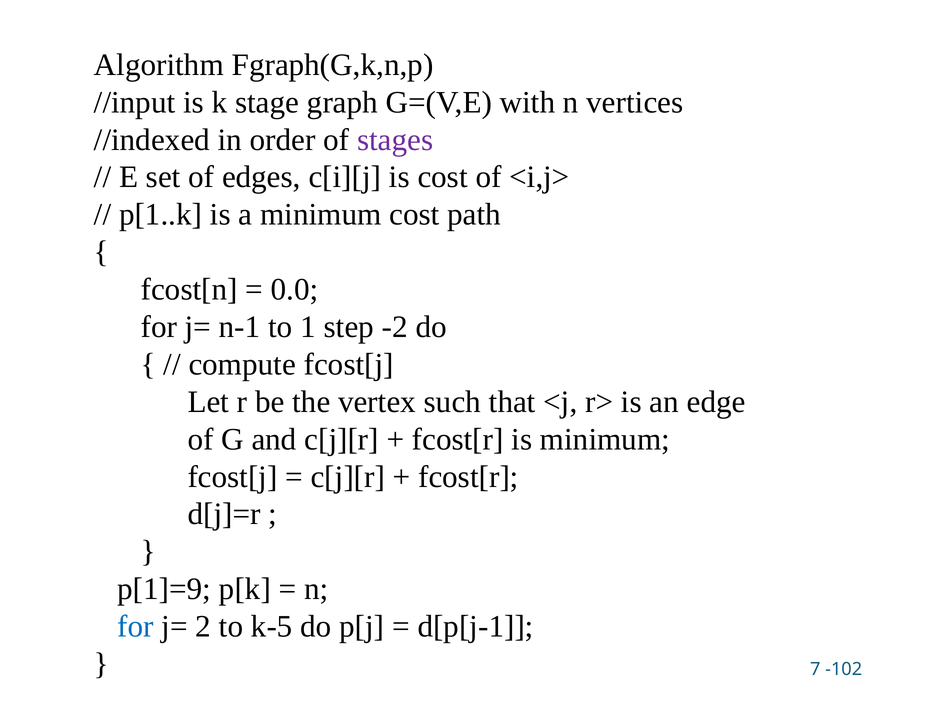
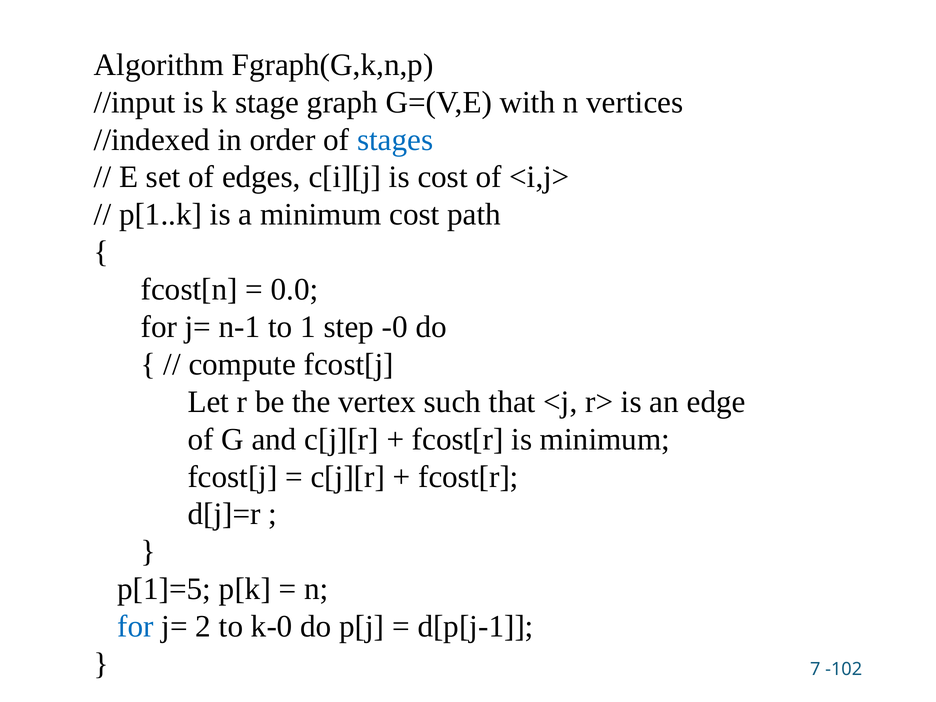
stages colour: purple -> blue (395, 140)
-2: -2 -> -0 (395, 327)
p[1]=9: p[1]=9 -> p[1]=5 (164, 589)
k-5: k-5 -> k-0 (272, 626)
